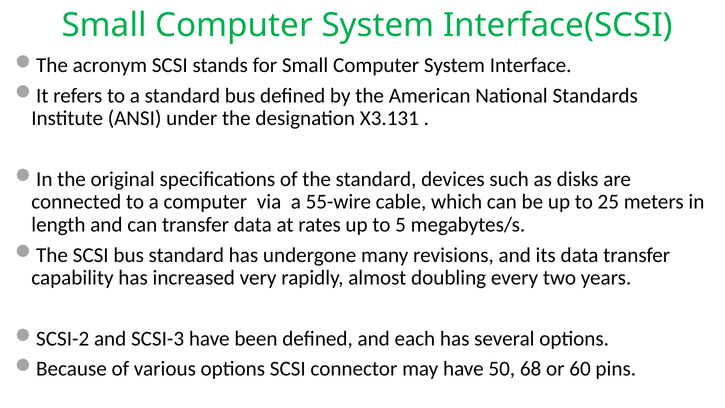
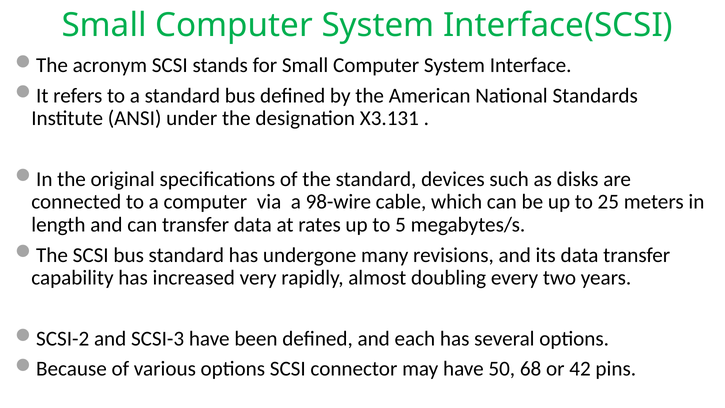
55-wire: 55-wire -> 98-wire (338, 202)
60: 60 -> 42 (580, 369)
